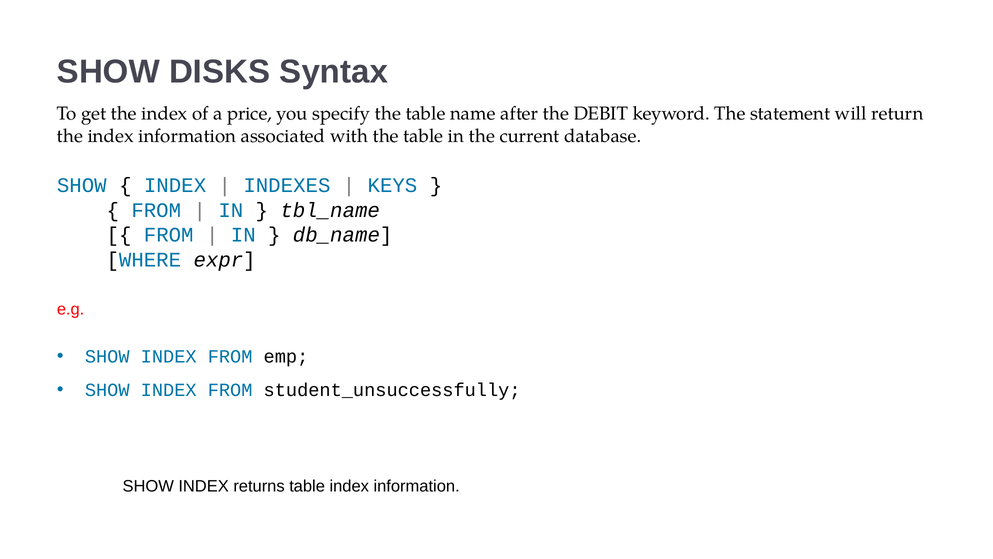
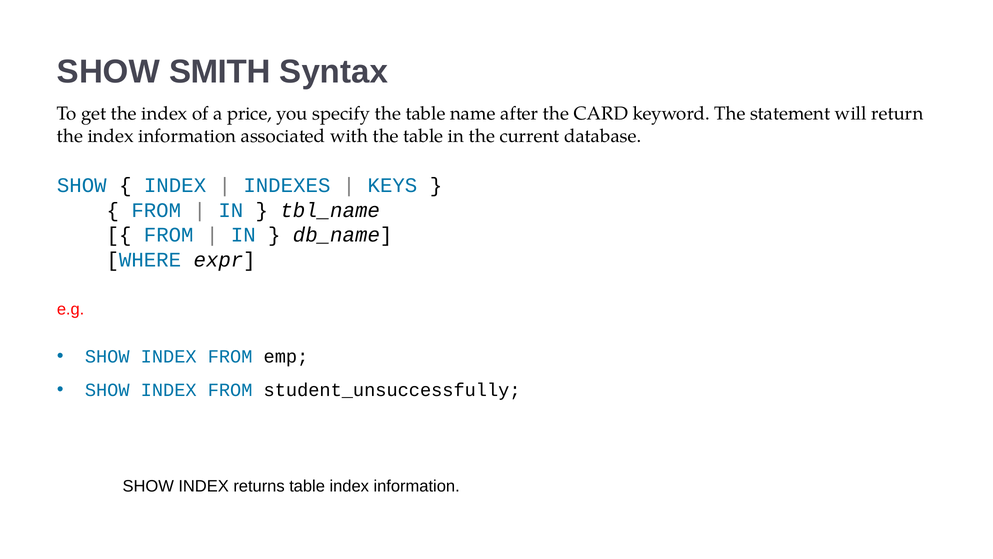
DISKS: DISKS -> SMITH (220, 72)
DEBIT: DEBIT -> CARD (601, 114)
